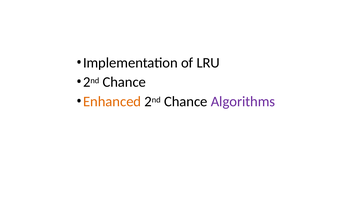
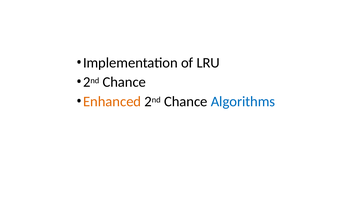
Algorithms colour: purple -> blue (243, 102)
